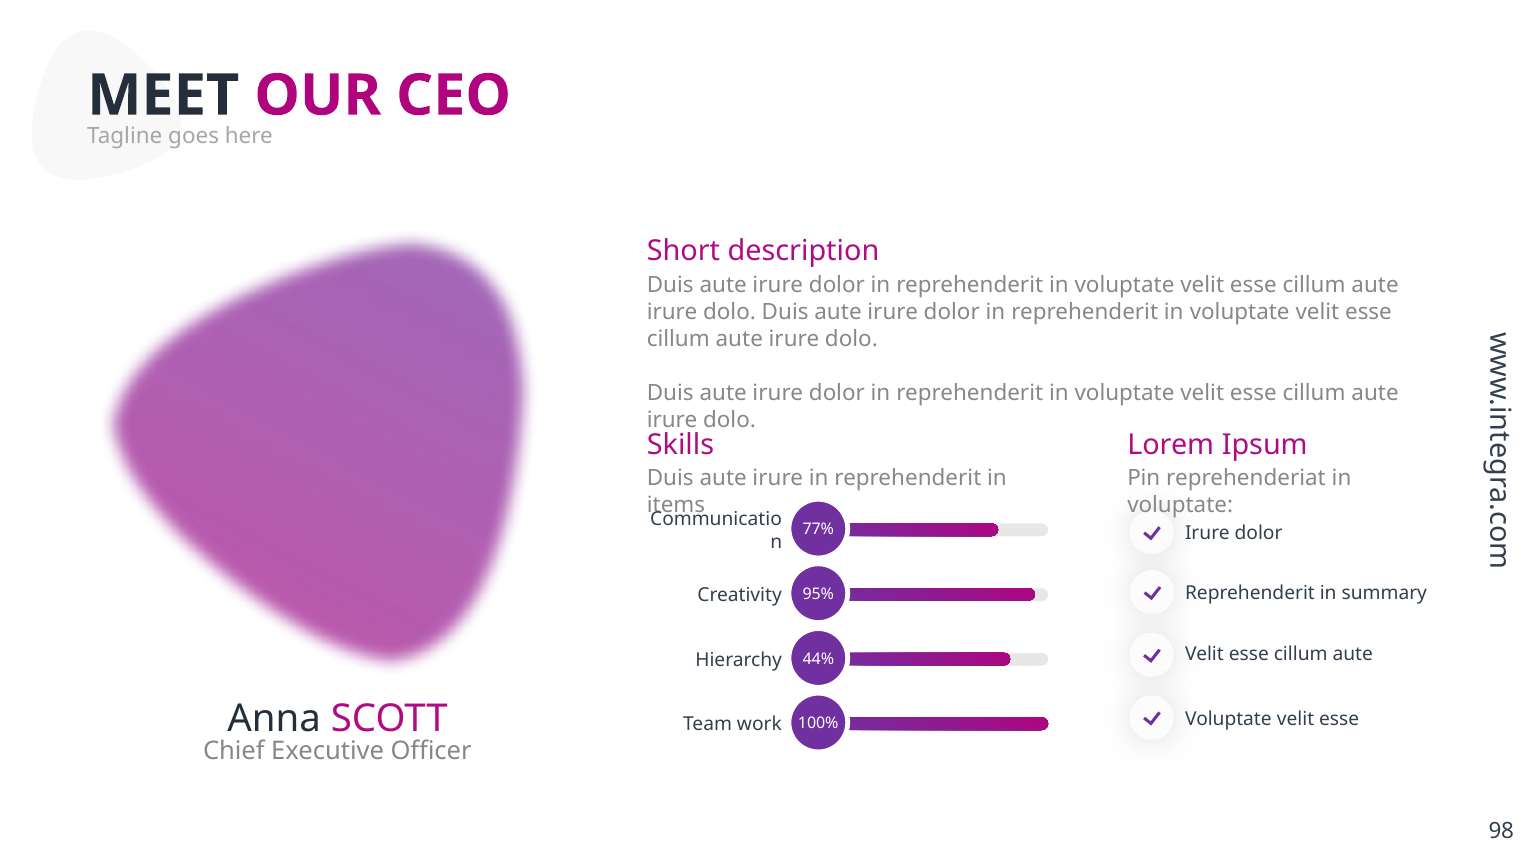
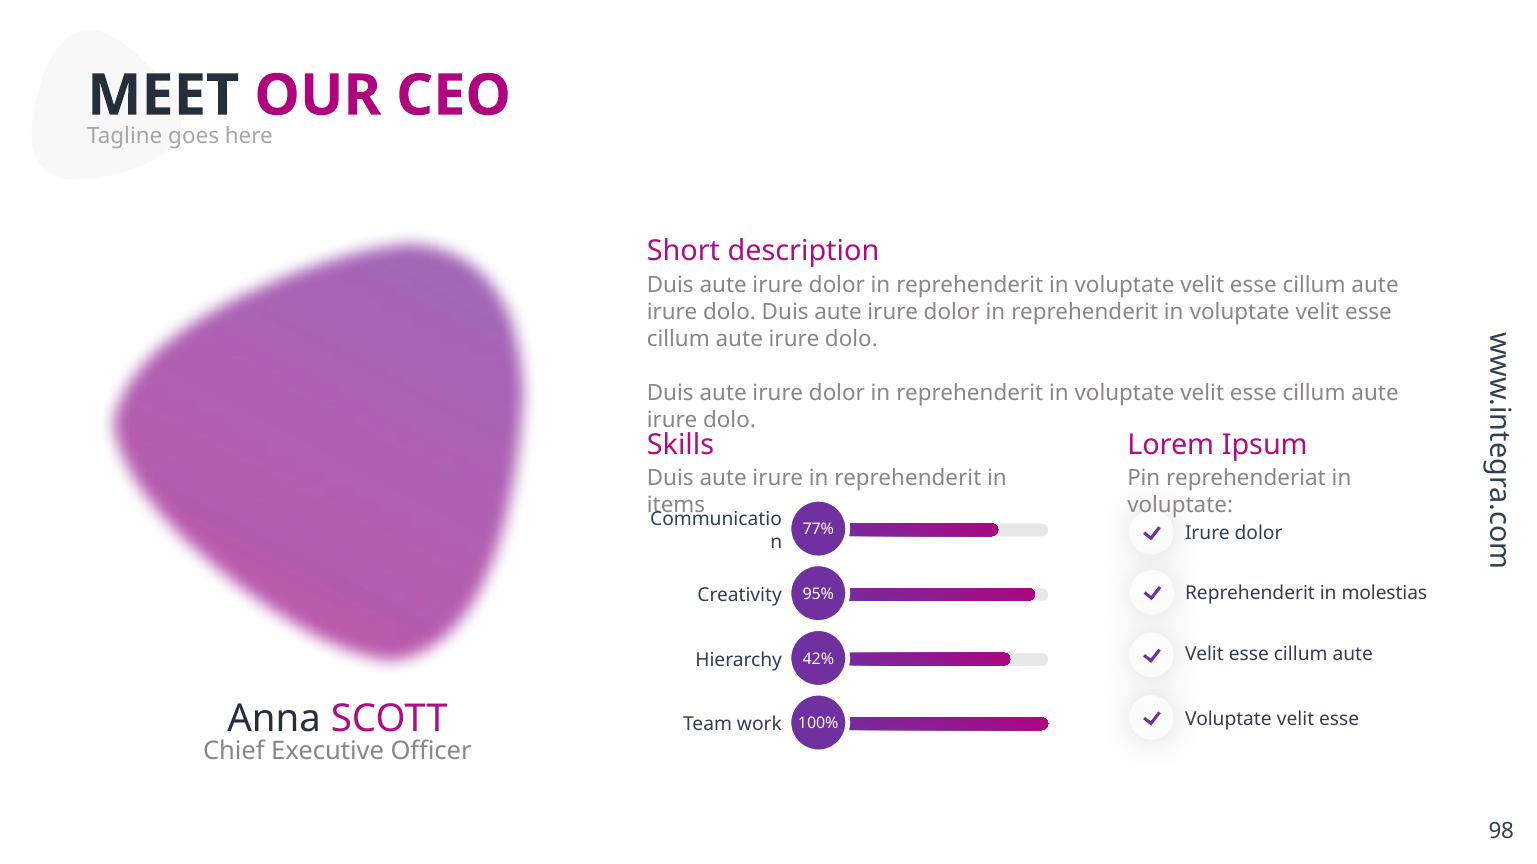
summary: summary -> molestias (1384, 594)
44%: 44% -> 42% (818, 659)
